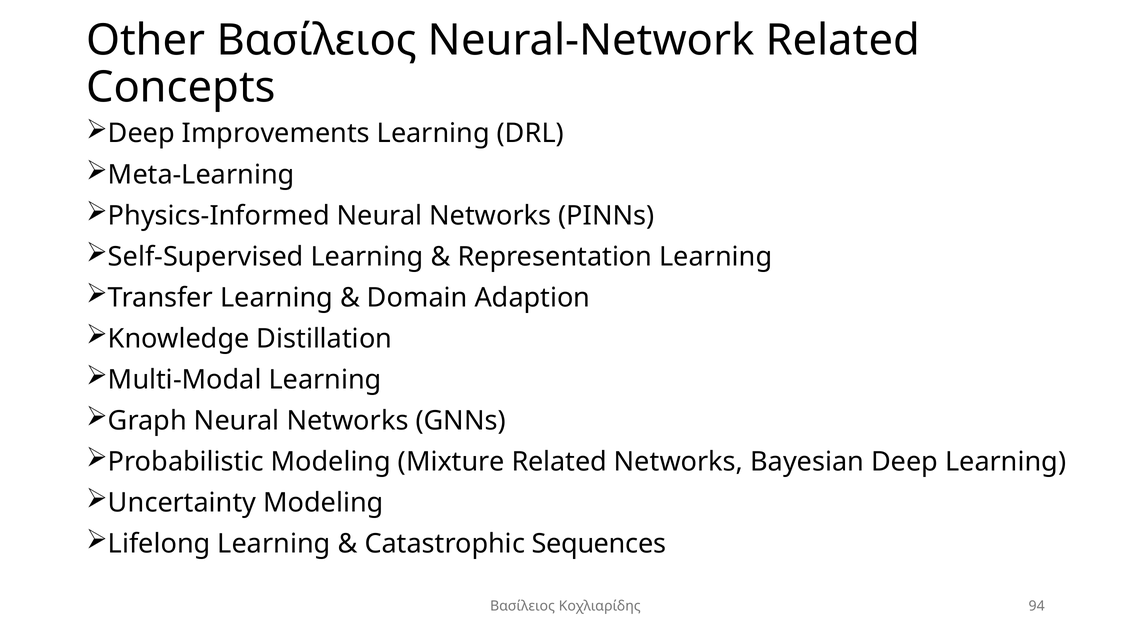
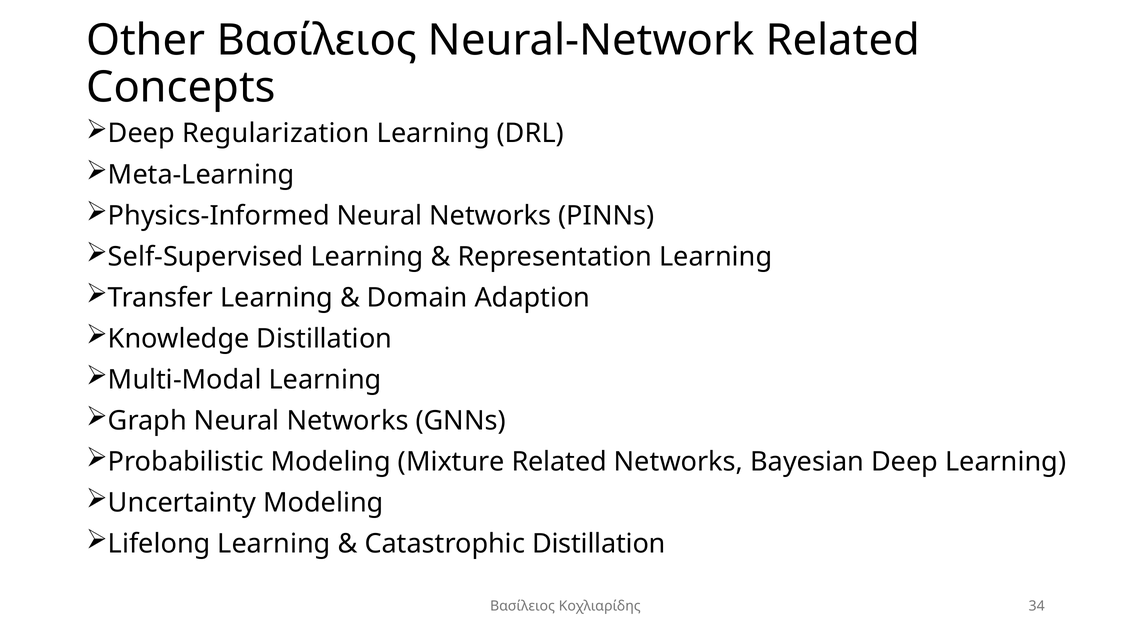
Improvements: Improvements -> Regularization (276, 134)
Catastrophic Sequences: Sequences -> Distillation (599, 544)
94: 94 -> 34 (1037, 606)
